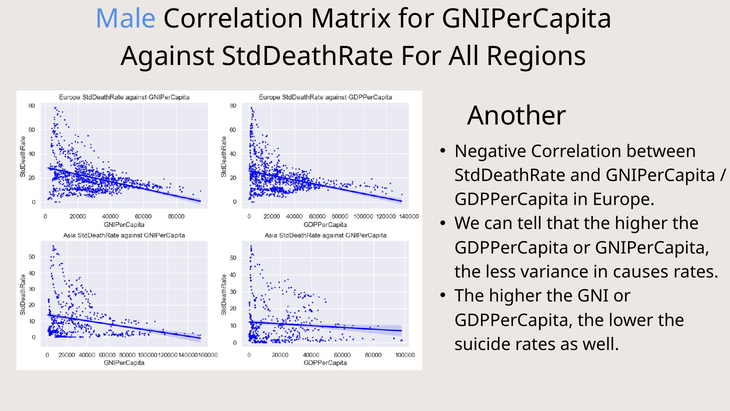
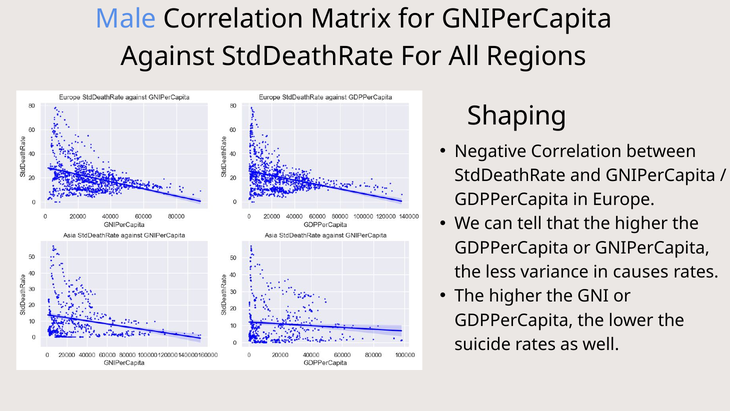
Another: Another -> Shaping (517, 116)
